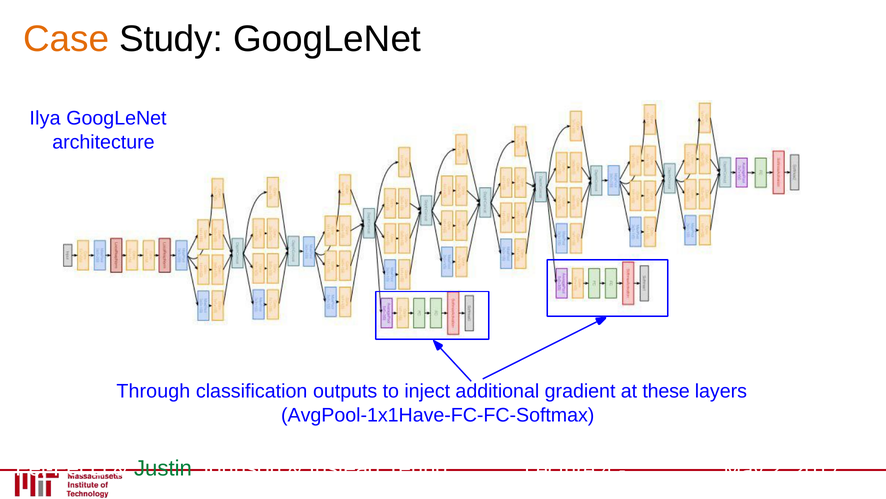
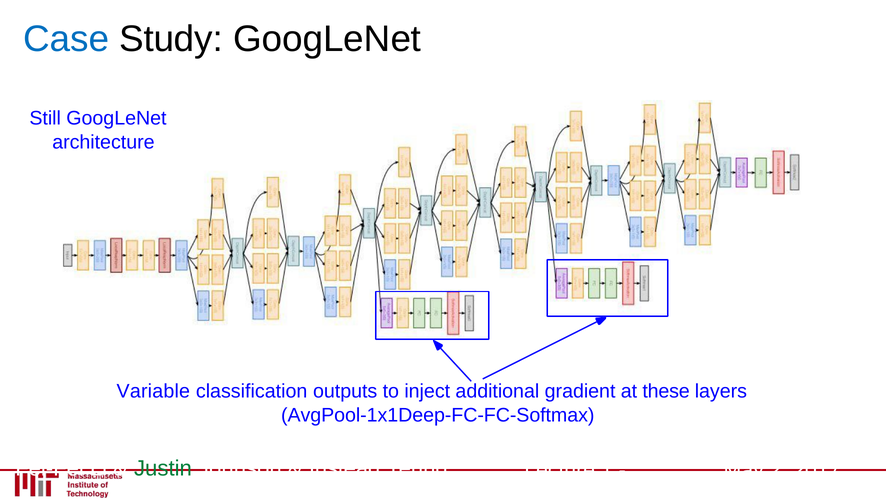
Case colour: orange -> blue (66, 39)
Ilya: Ilya -> Still (45, 118)
Through: Through -> Variable (153, 391)
AvgPool-1x1Have-FC-FC-Softmax: AvgPool-1x1Have-FC-FC-Softmax -> AvgPool-1x1Deep-FC-FC-Softmax (438, 415)
4: 4 -> 1 (607, 470)
